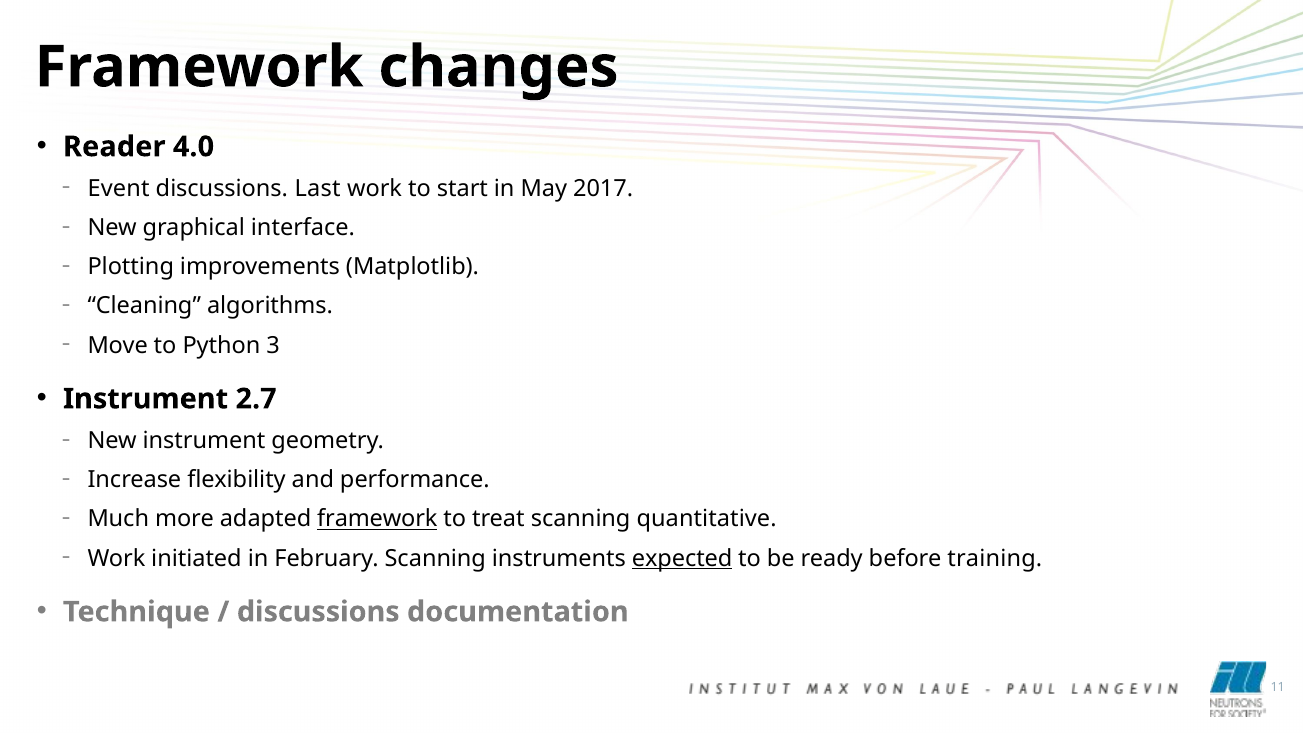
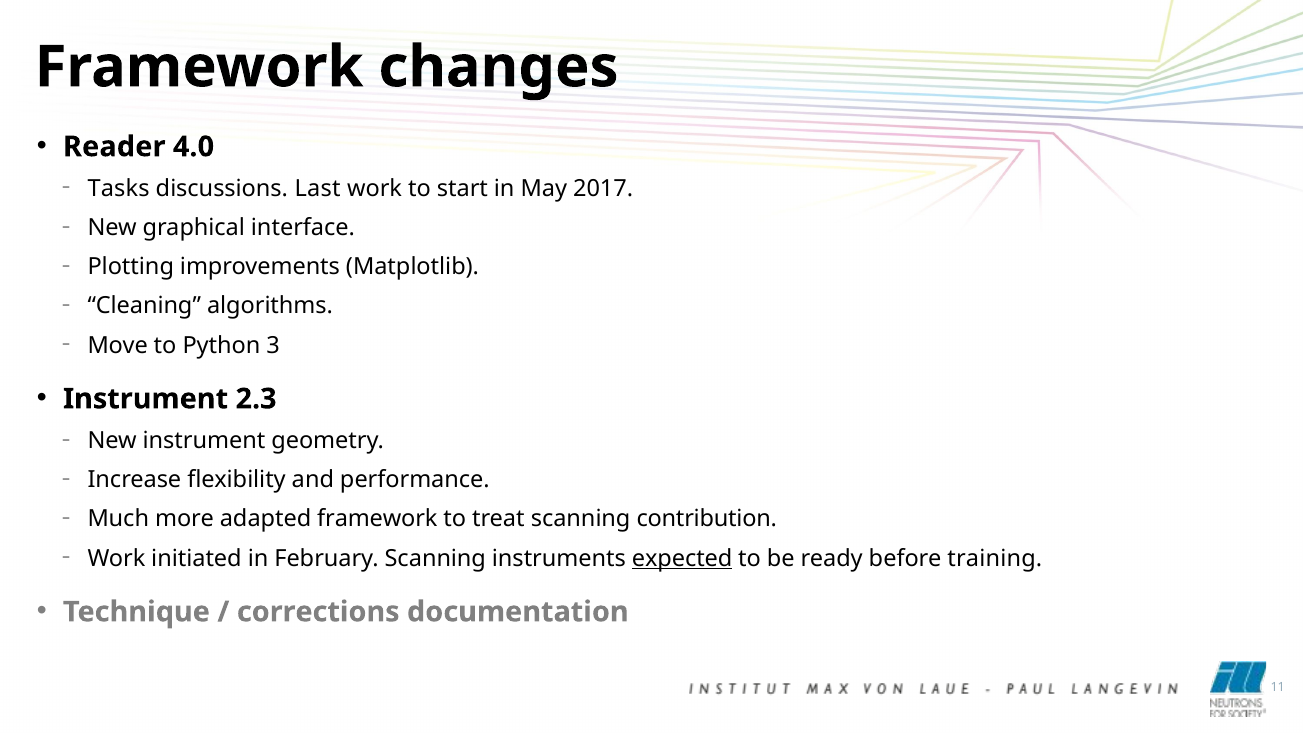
Event: Event -> Tasks (119, 189)
2.7: 2.7 -> 2.3 (256, 399)
framework underline: present -> none (377, 519)
quantitative: quantitative -> contribution (707, 519)
discussions: discussions -> corrections (318, 612)
